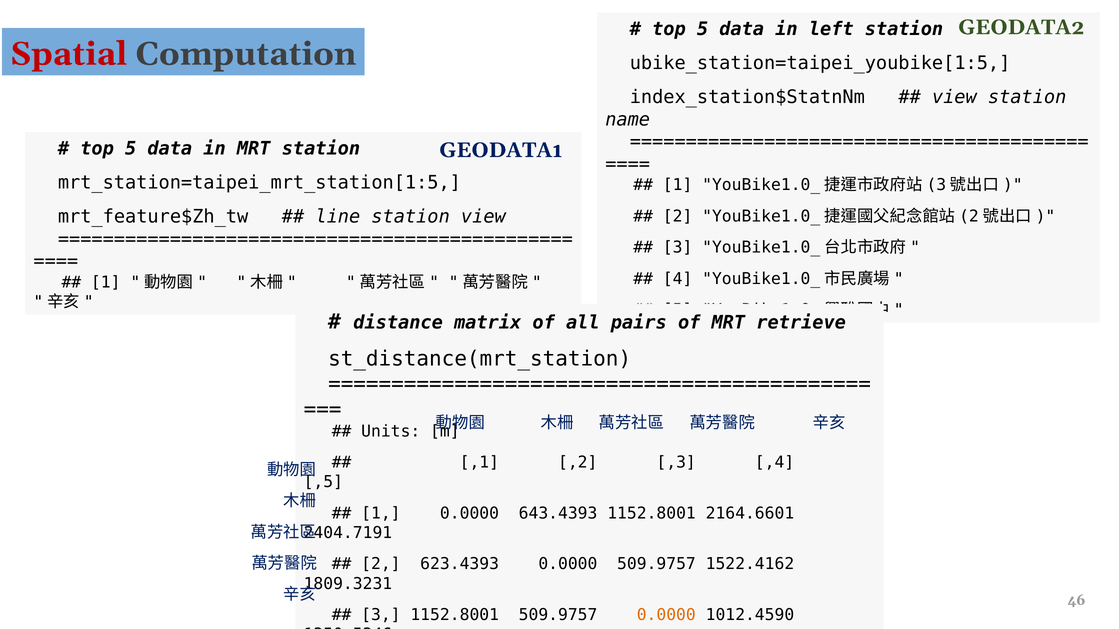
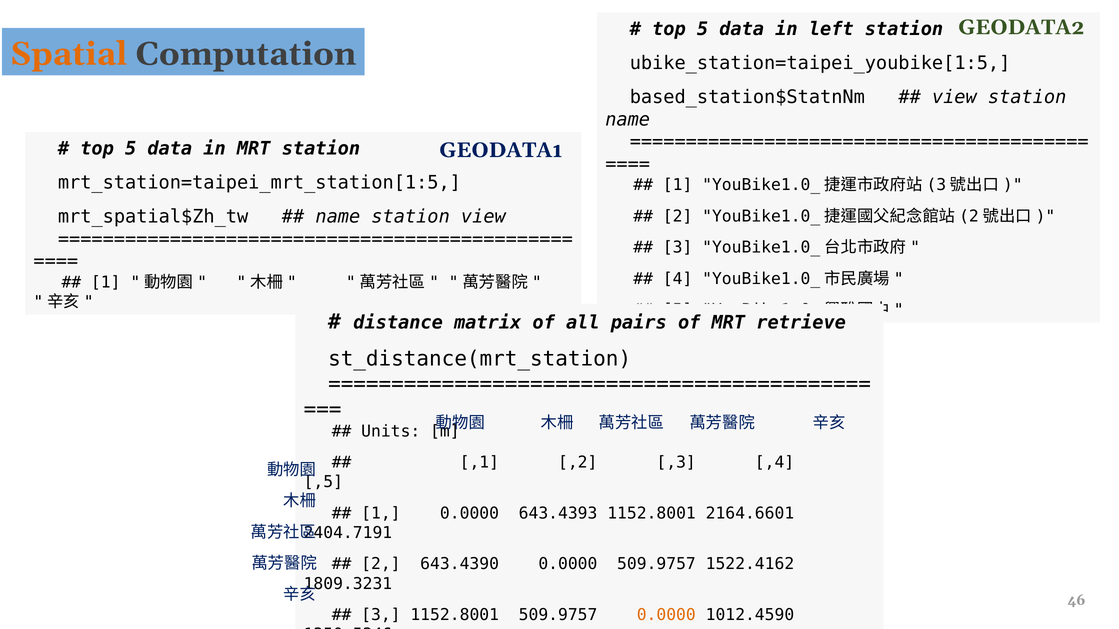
Spatial colour: red -> orange (69, 54)
index_station$StatnNm: index_station$StatnNm -> based_station$StatnNm (747, 97)
mrt_feature$Zh_tw: mrt_feature$Zh_tw -> mrt_spatial$Zh_tw (153, 217)
line: line -> name (338, 217)
623.4393: 623.4393 -> 643.4390 (460, 564)
